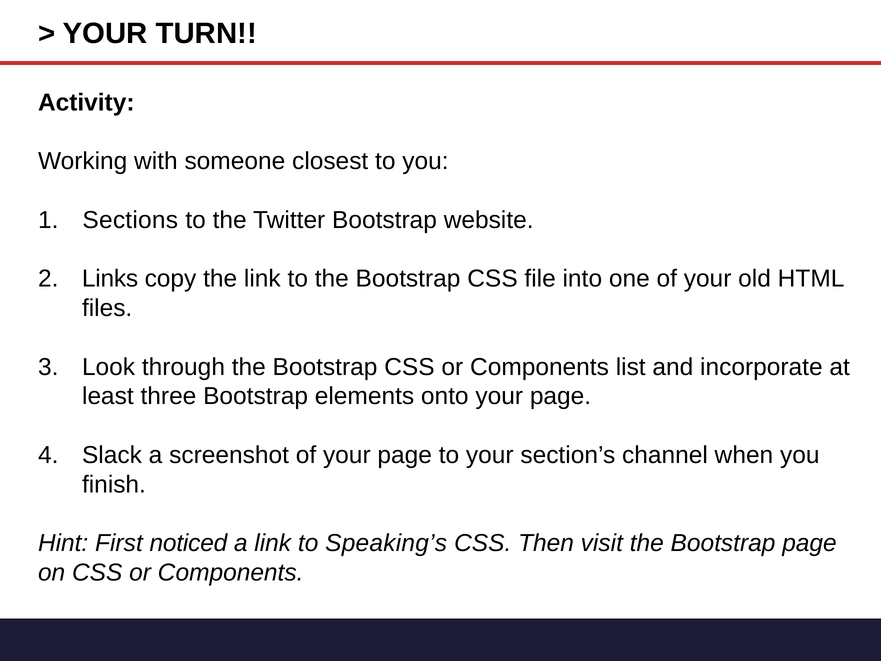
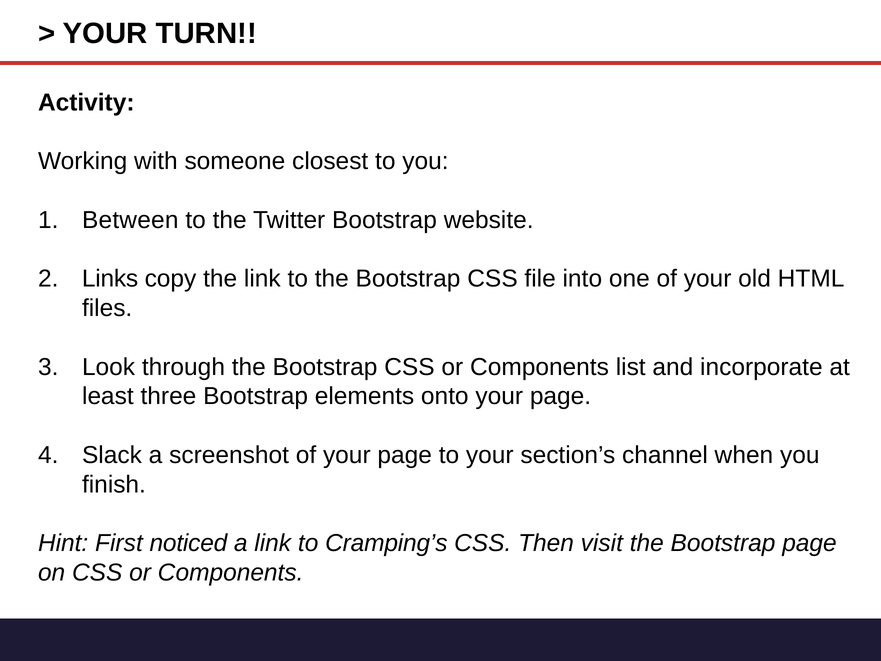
Sections: Sections -> Between (130, 220)
Speaking’s: Speaking’s -> Cramping’s (386, 543)
